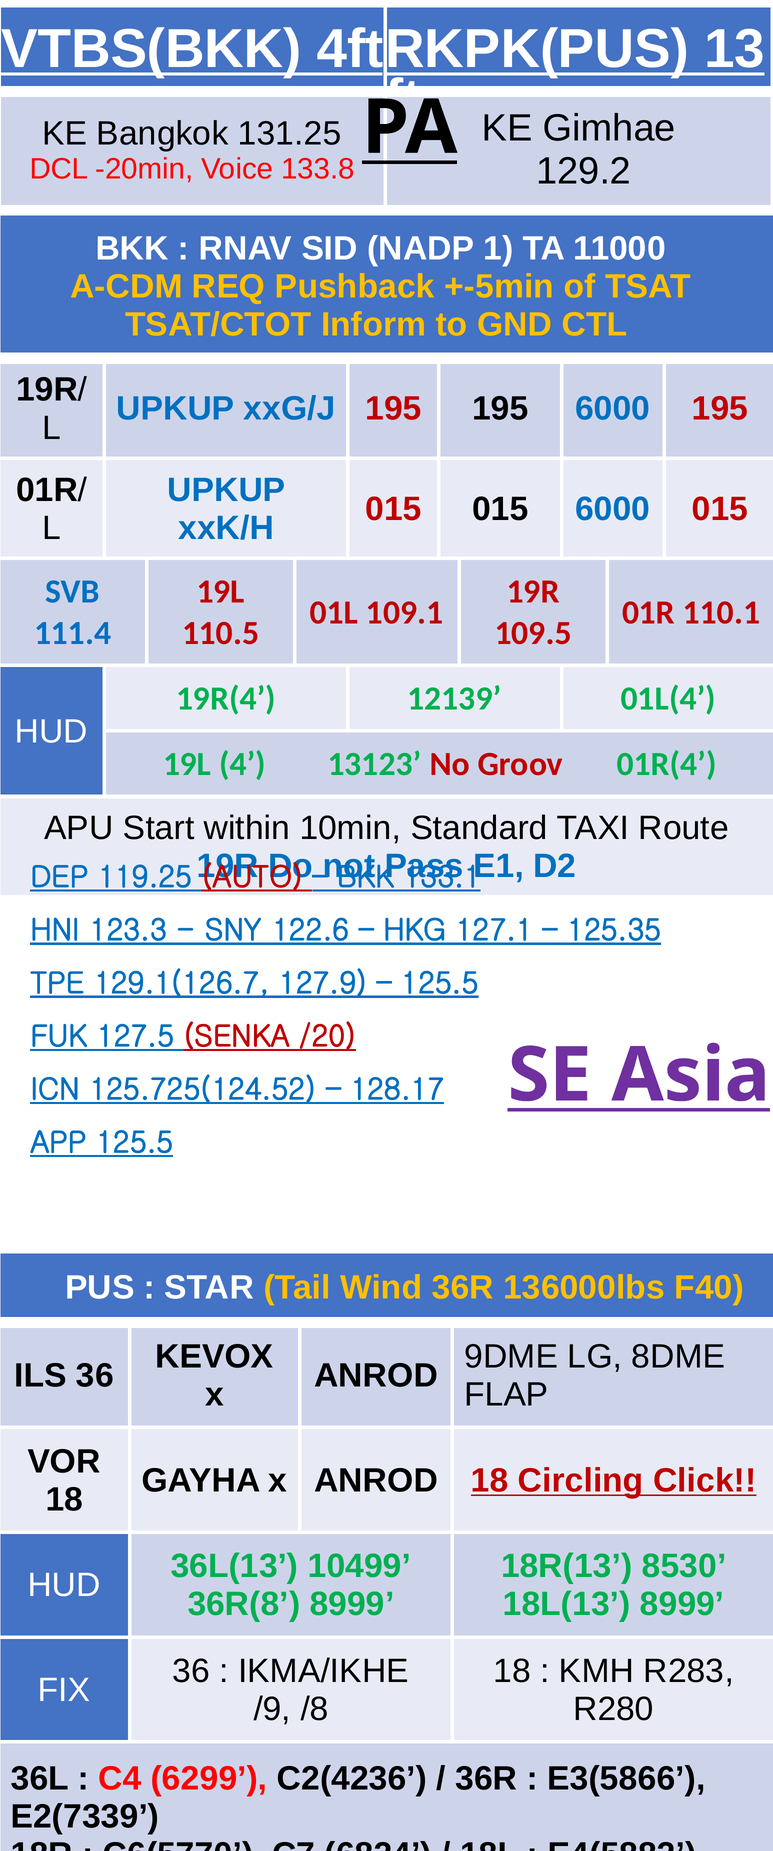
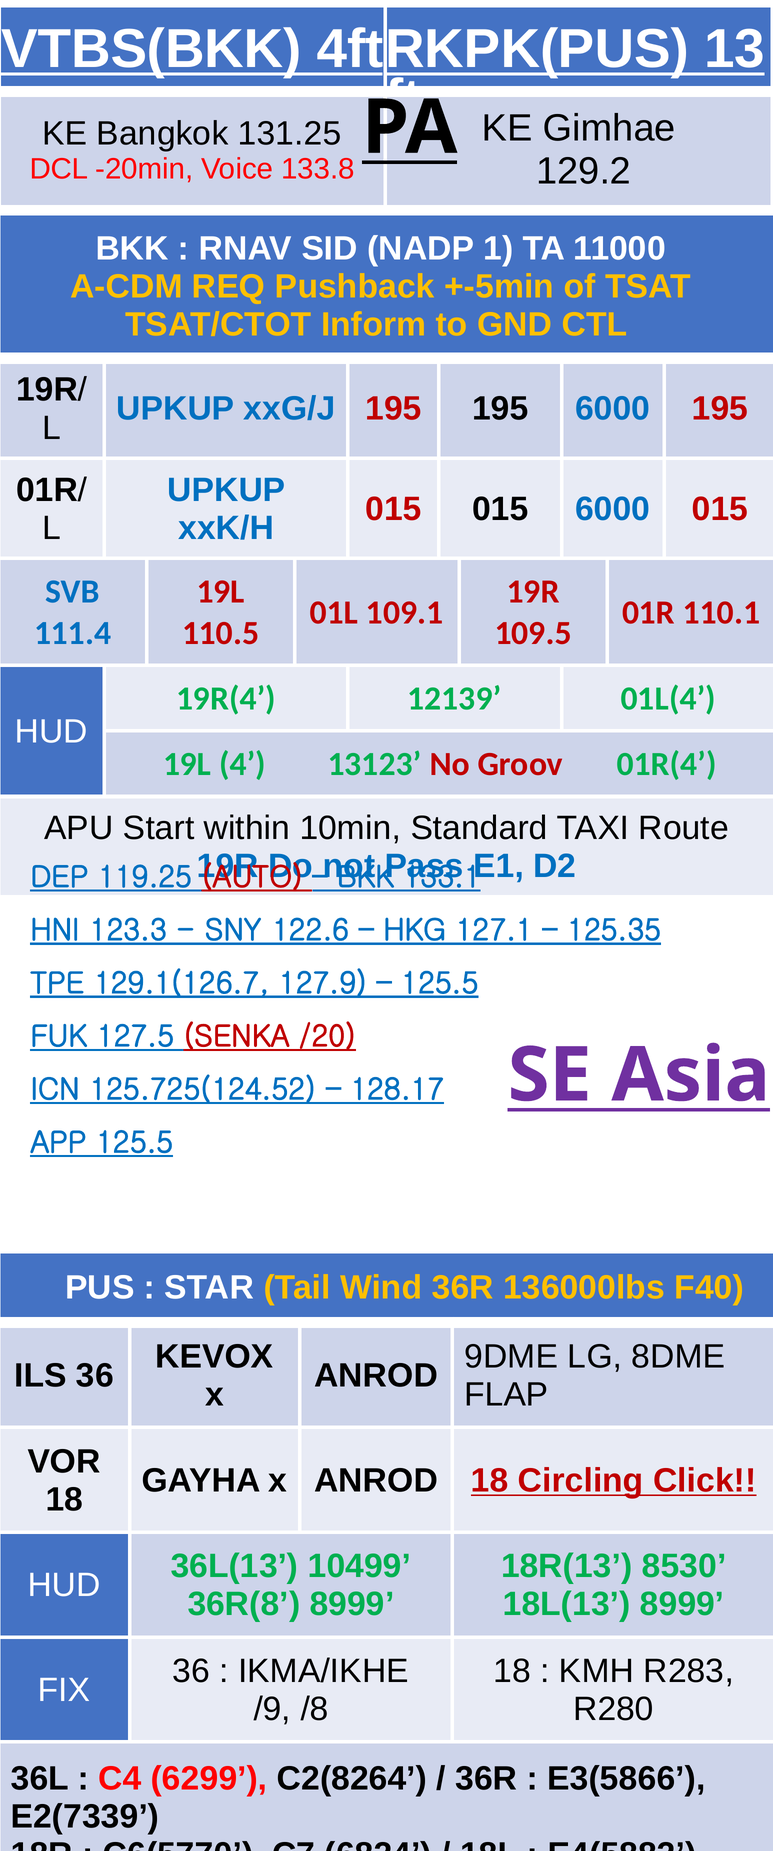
C2(4236: C2(4236 -> C2(8264 (352, 1777)
